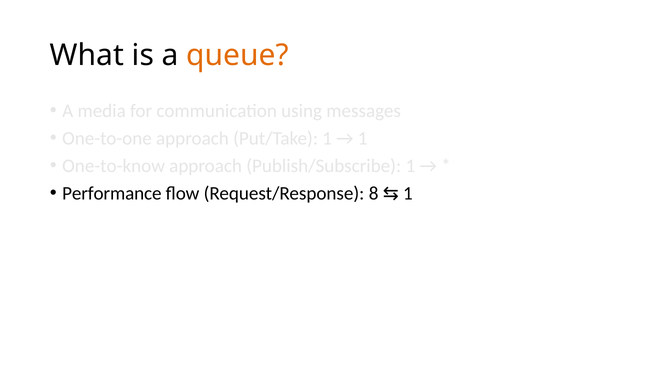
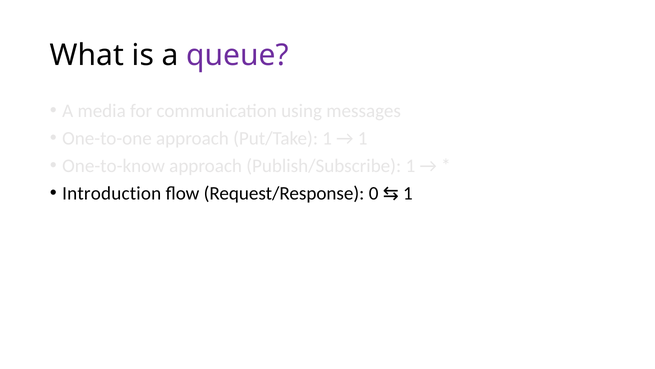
queue colour: orange -> purple (238, 55)
Performance: Performance -> Introduction (112, 193)
8: 8 -> 0 (374, 193)
